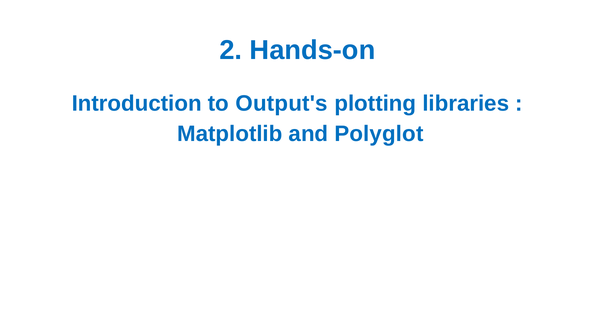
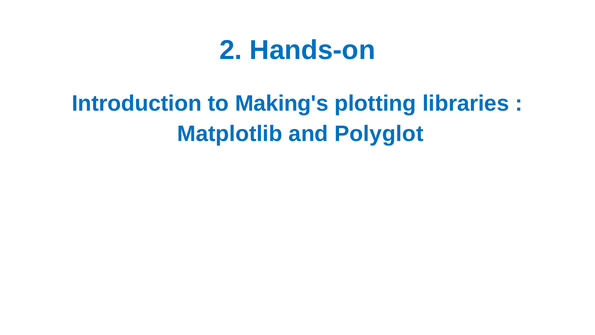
Output's: Output's -> Making's (282, 103)
